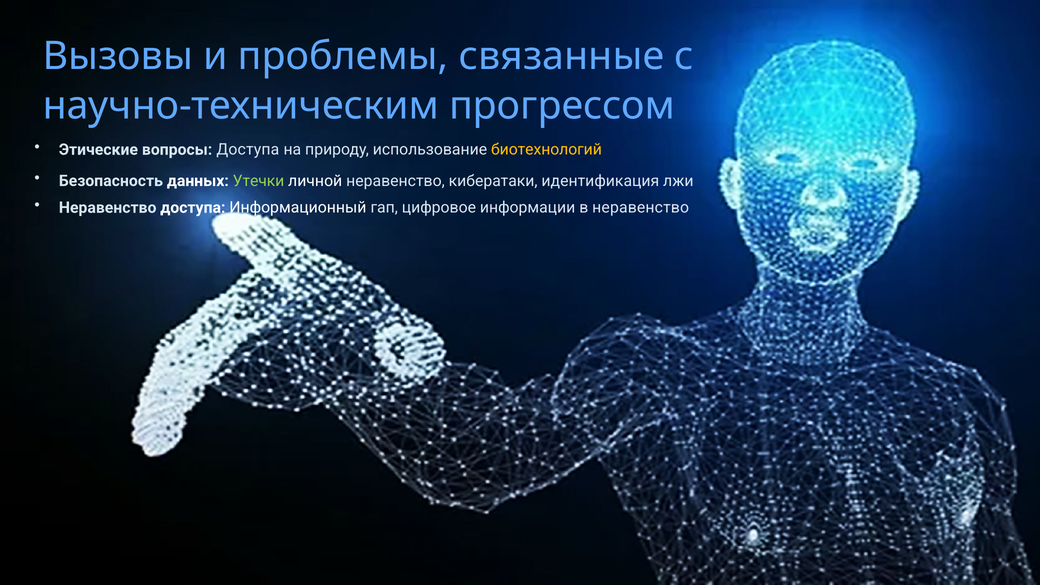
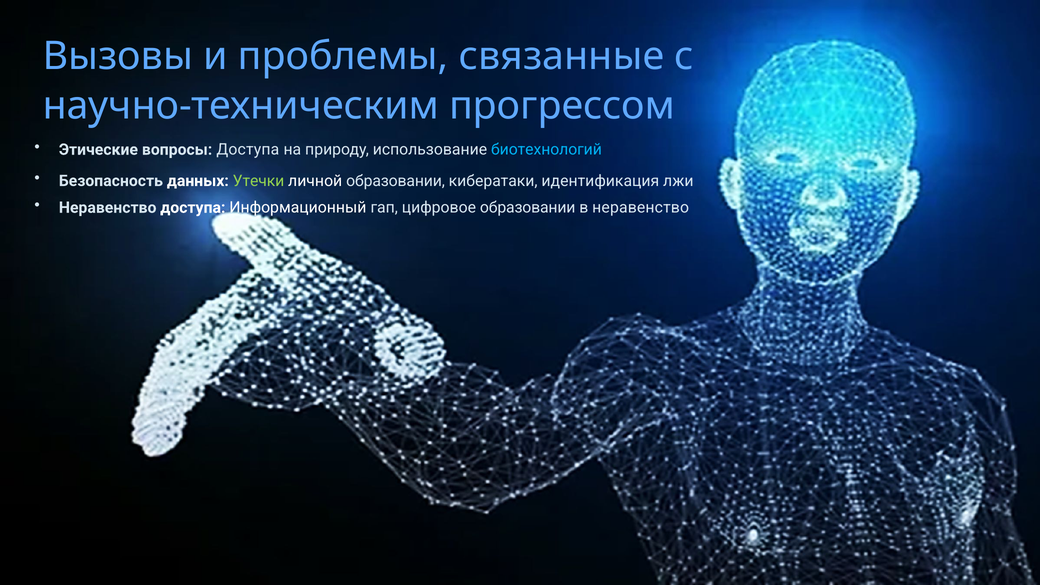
биотехнологий colour: yellow -> light blue (546, 150)
личной неравенство: неравенство -> образовании (396, 181)
цифровое информации: информации -> образовании (528, 208)
